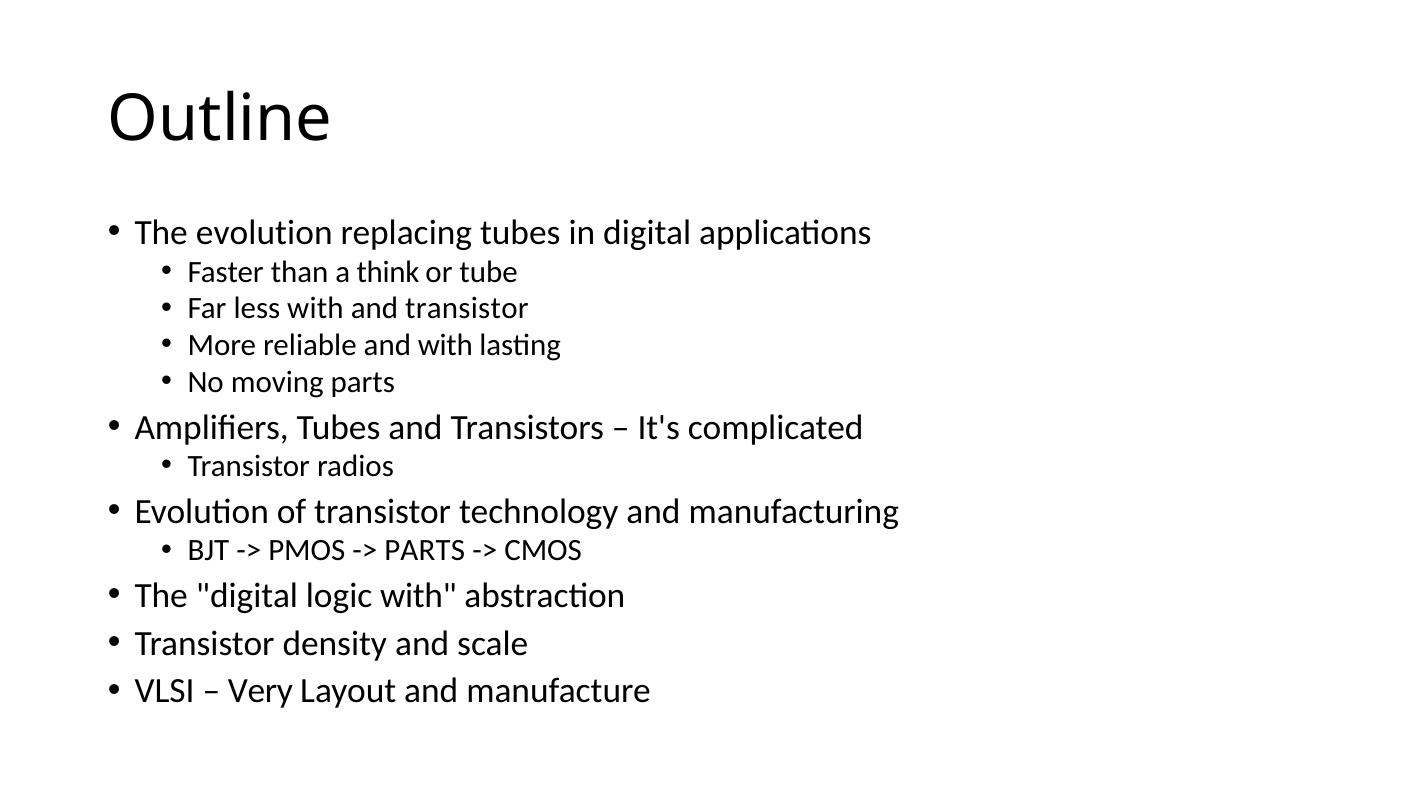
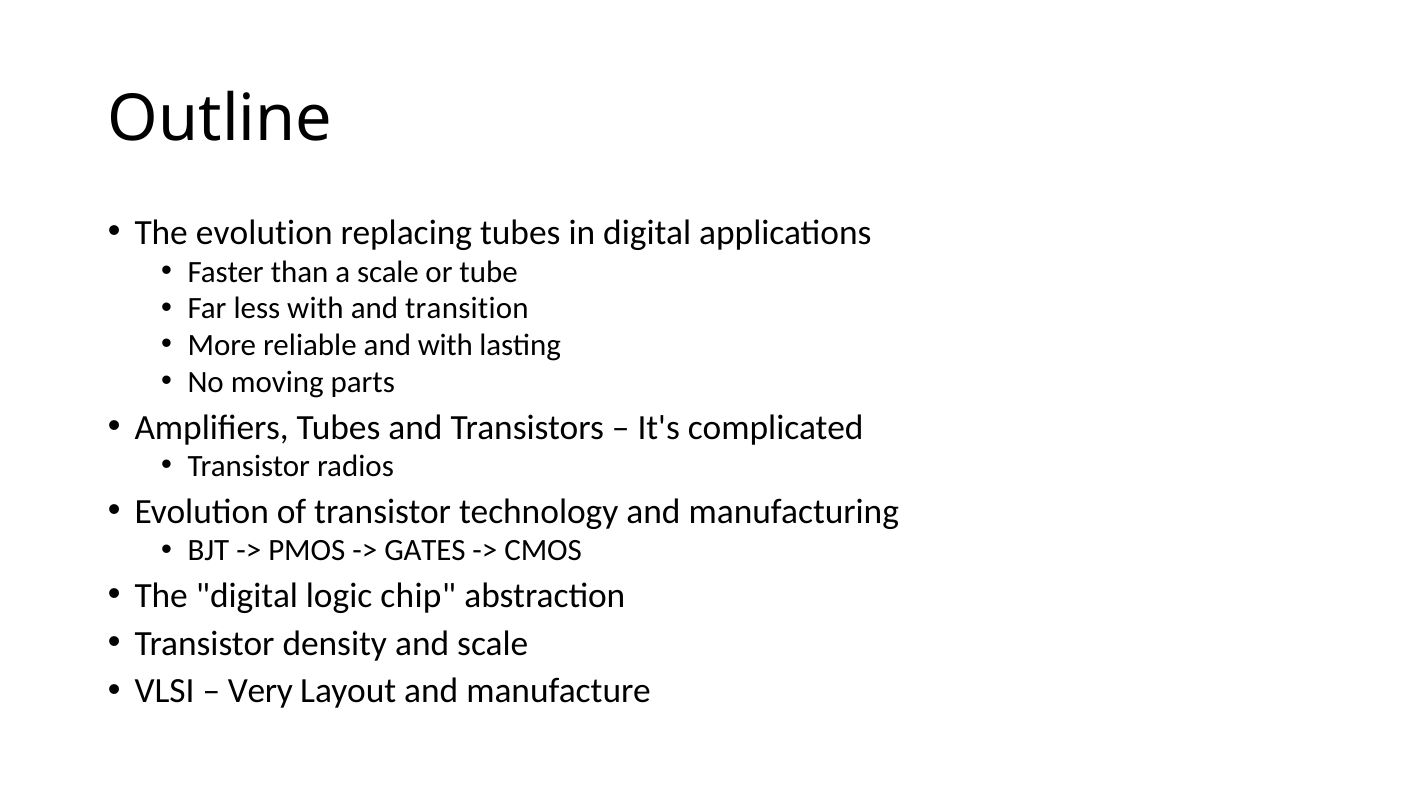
a think: think -> scale (388, 272)
and transistor: transistor -> transition (467, 309)
PARTS: PARTS -> GATES (425, 551)
logic with: with -> chip (418, 596)
